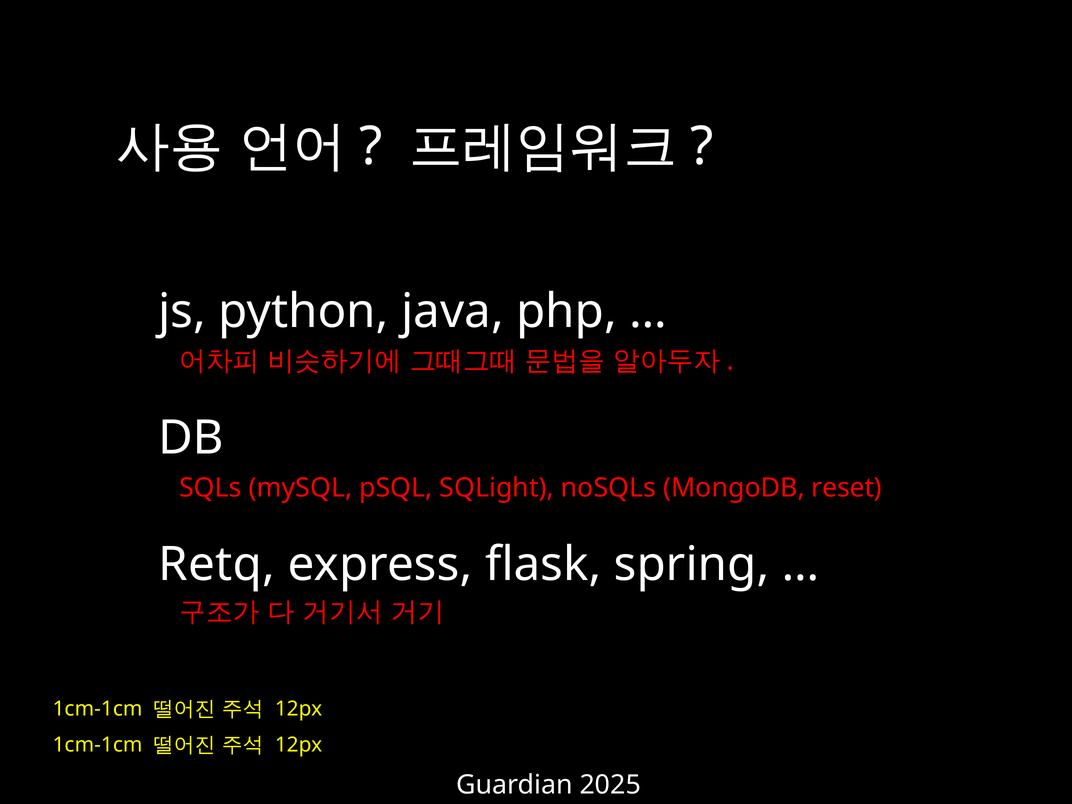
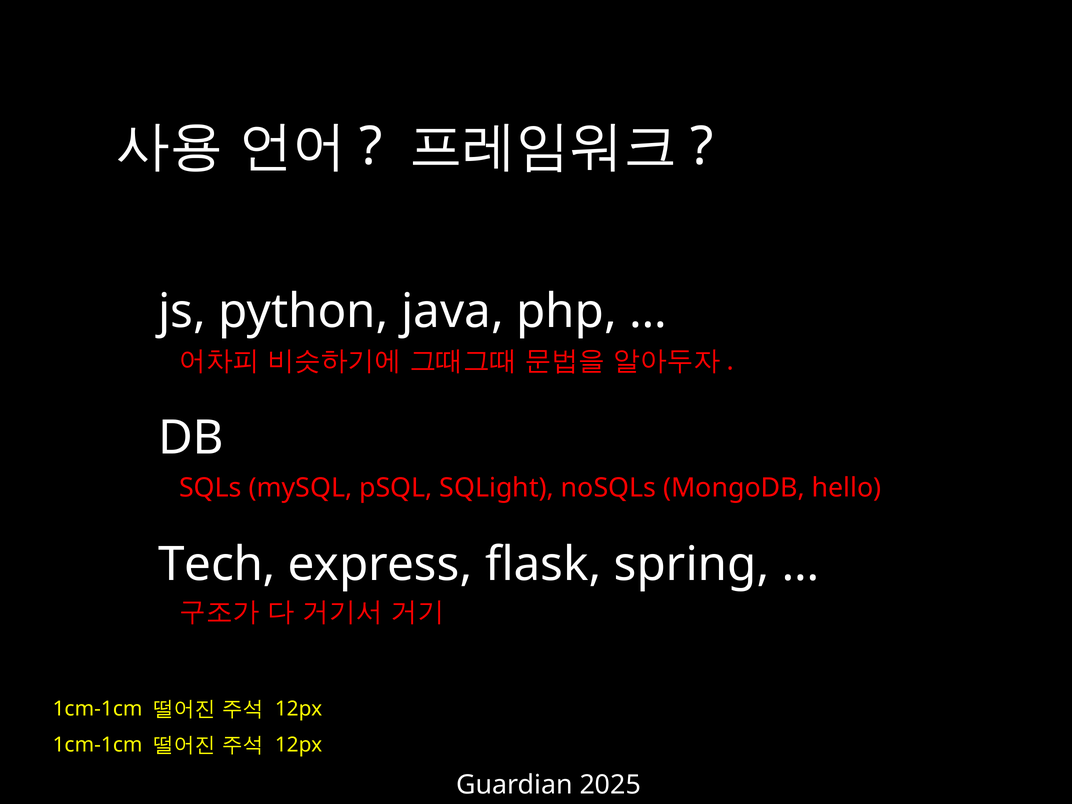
reset: reset -> hello (847, 488)
Retq: Retq -> Tech (217, 565)
